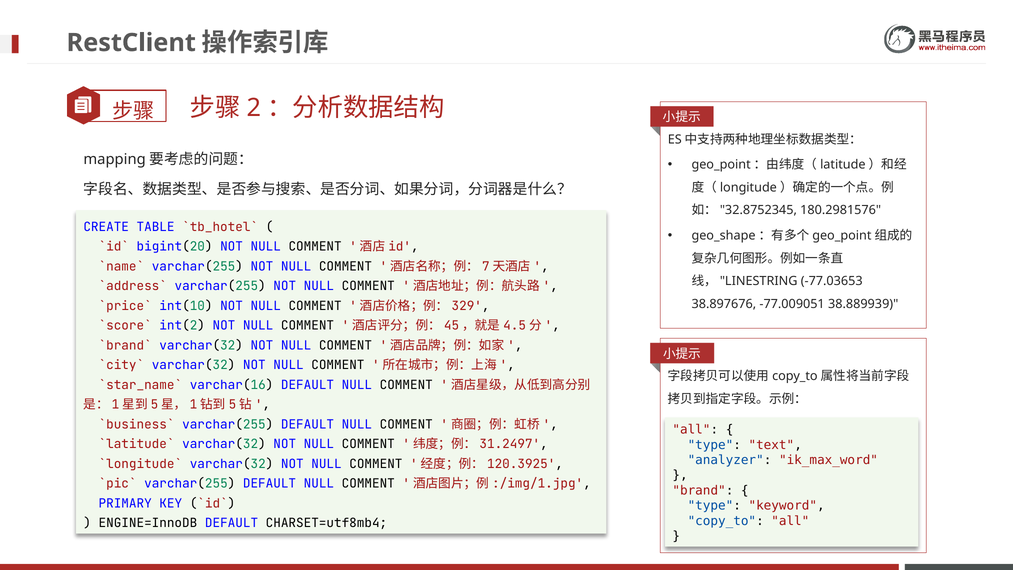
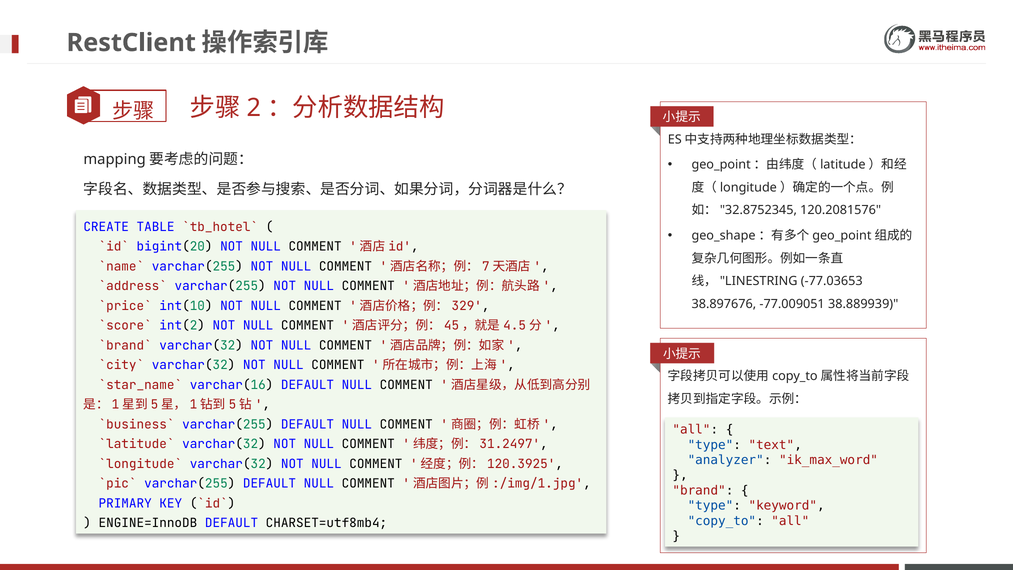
180.2981576: 180.2981576 -> 120.2081576 (841, 210)
